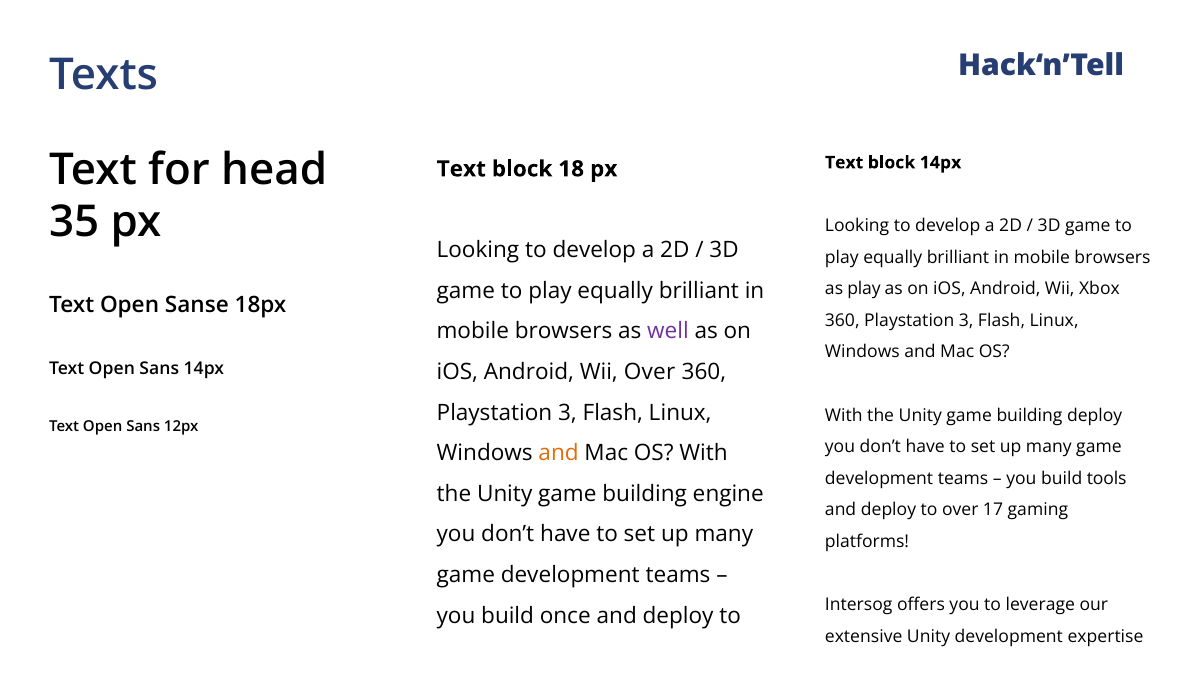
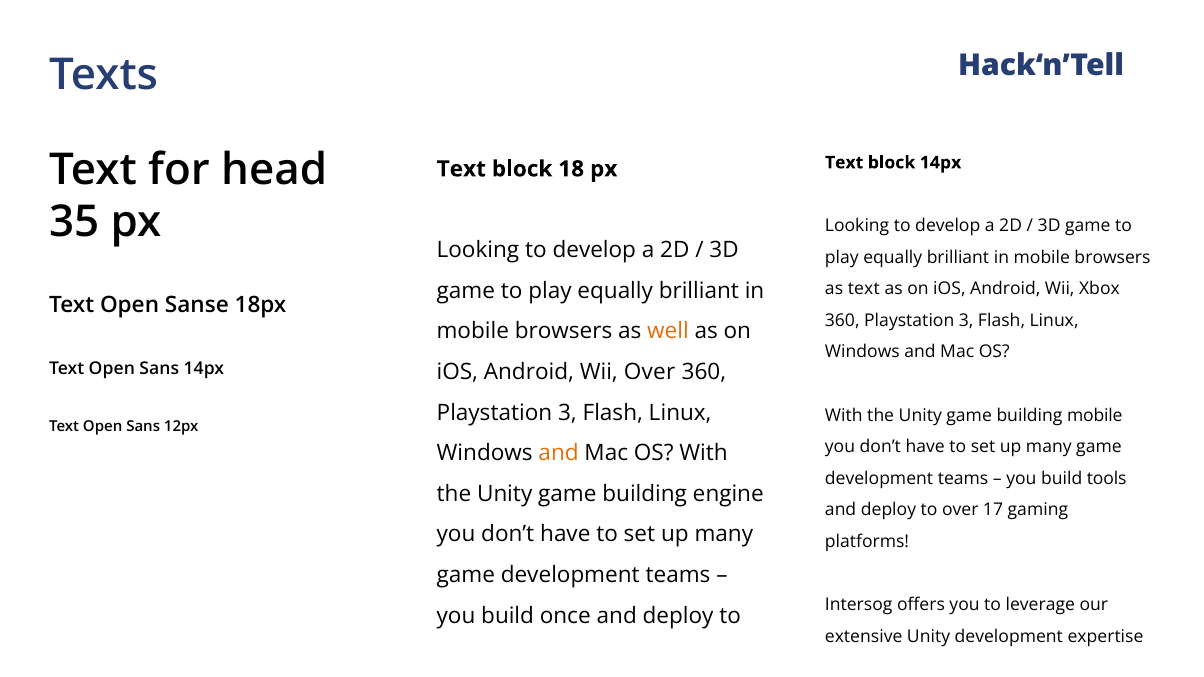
as play: play -> text (864, 289)
well colour: purple -> orange (668, 332)
building deploy: deploy -> mobile (1095, 415)
